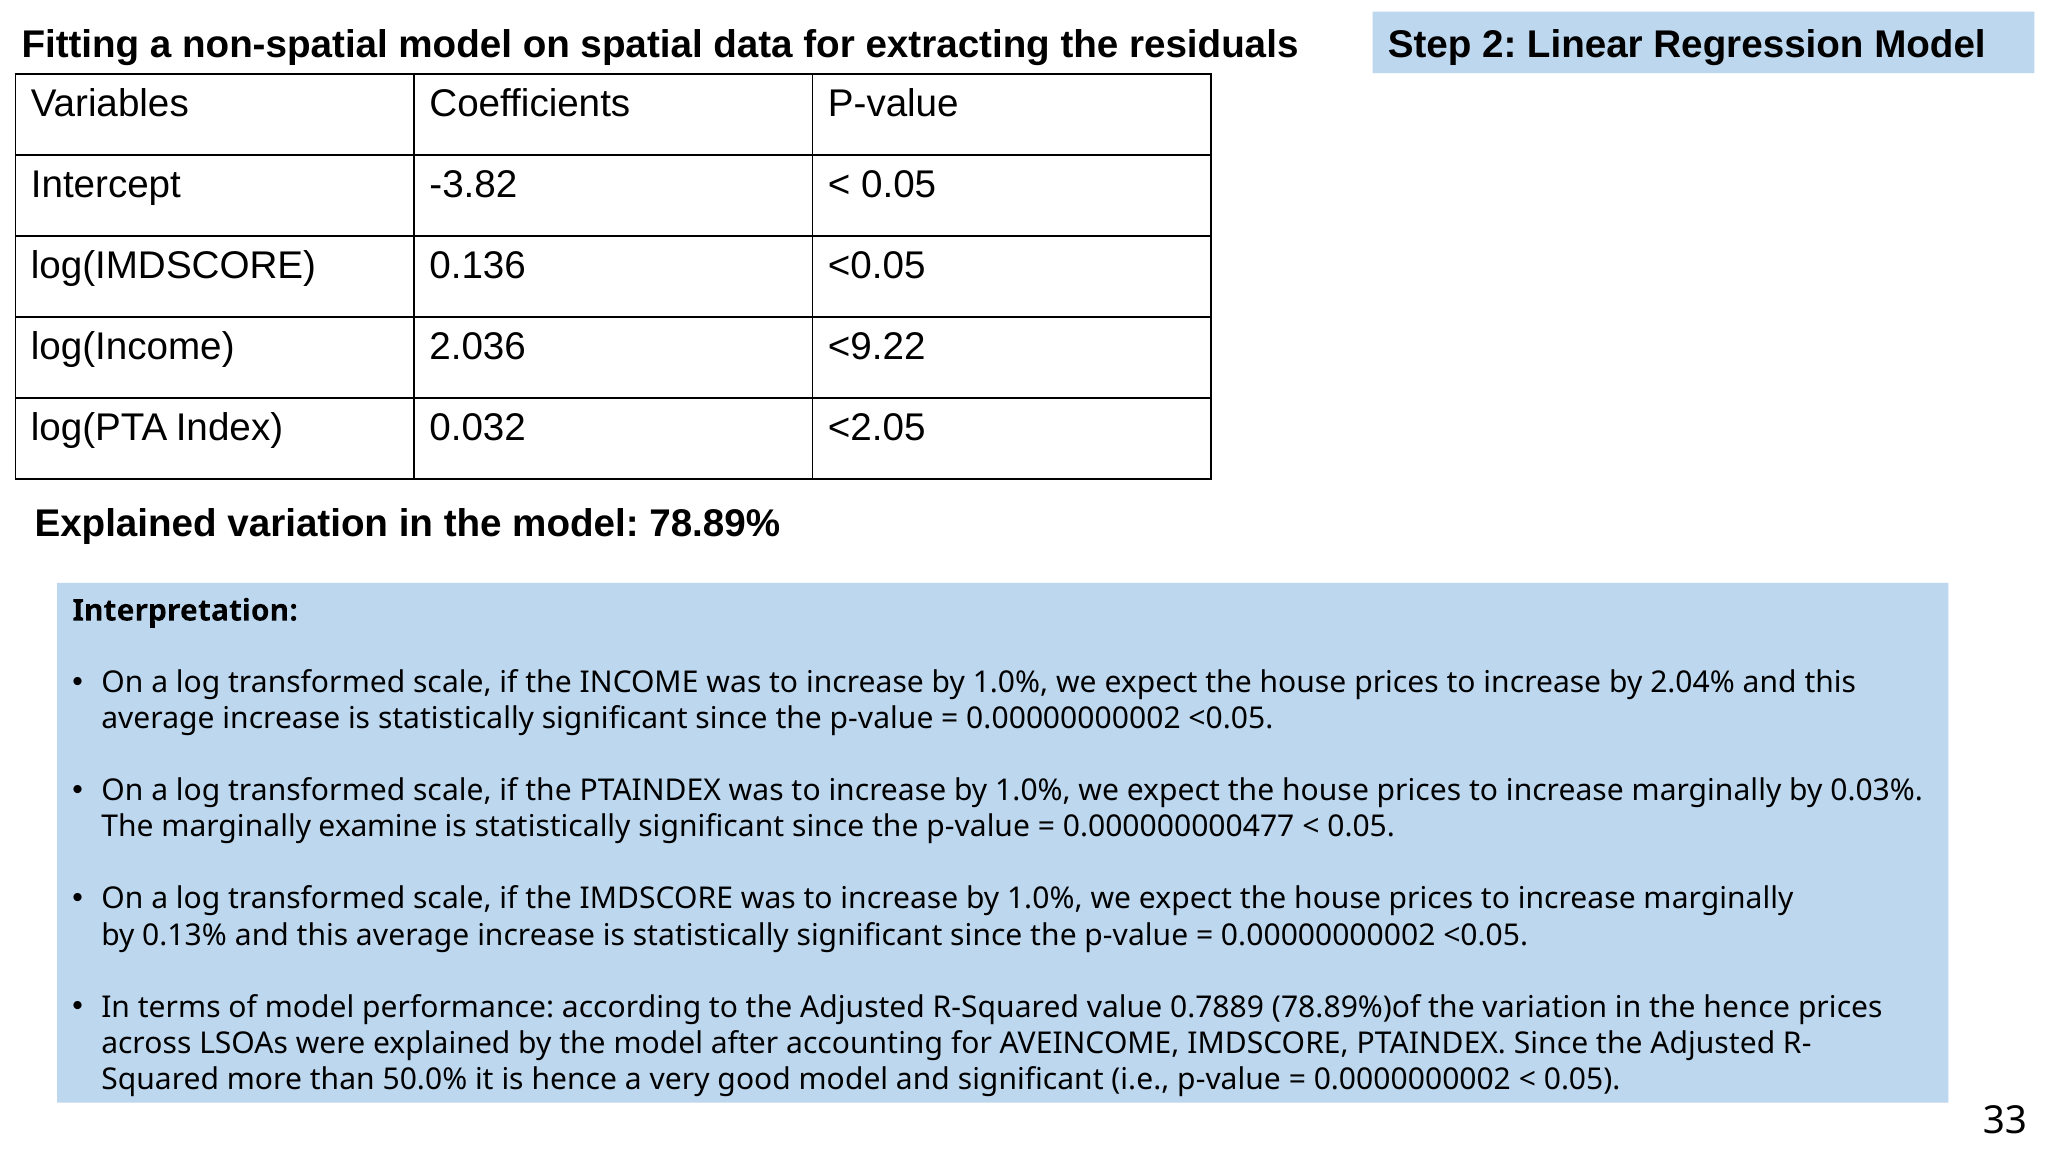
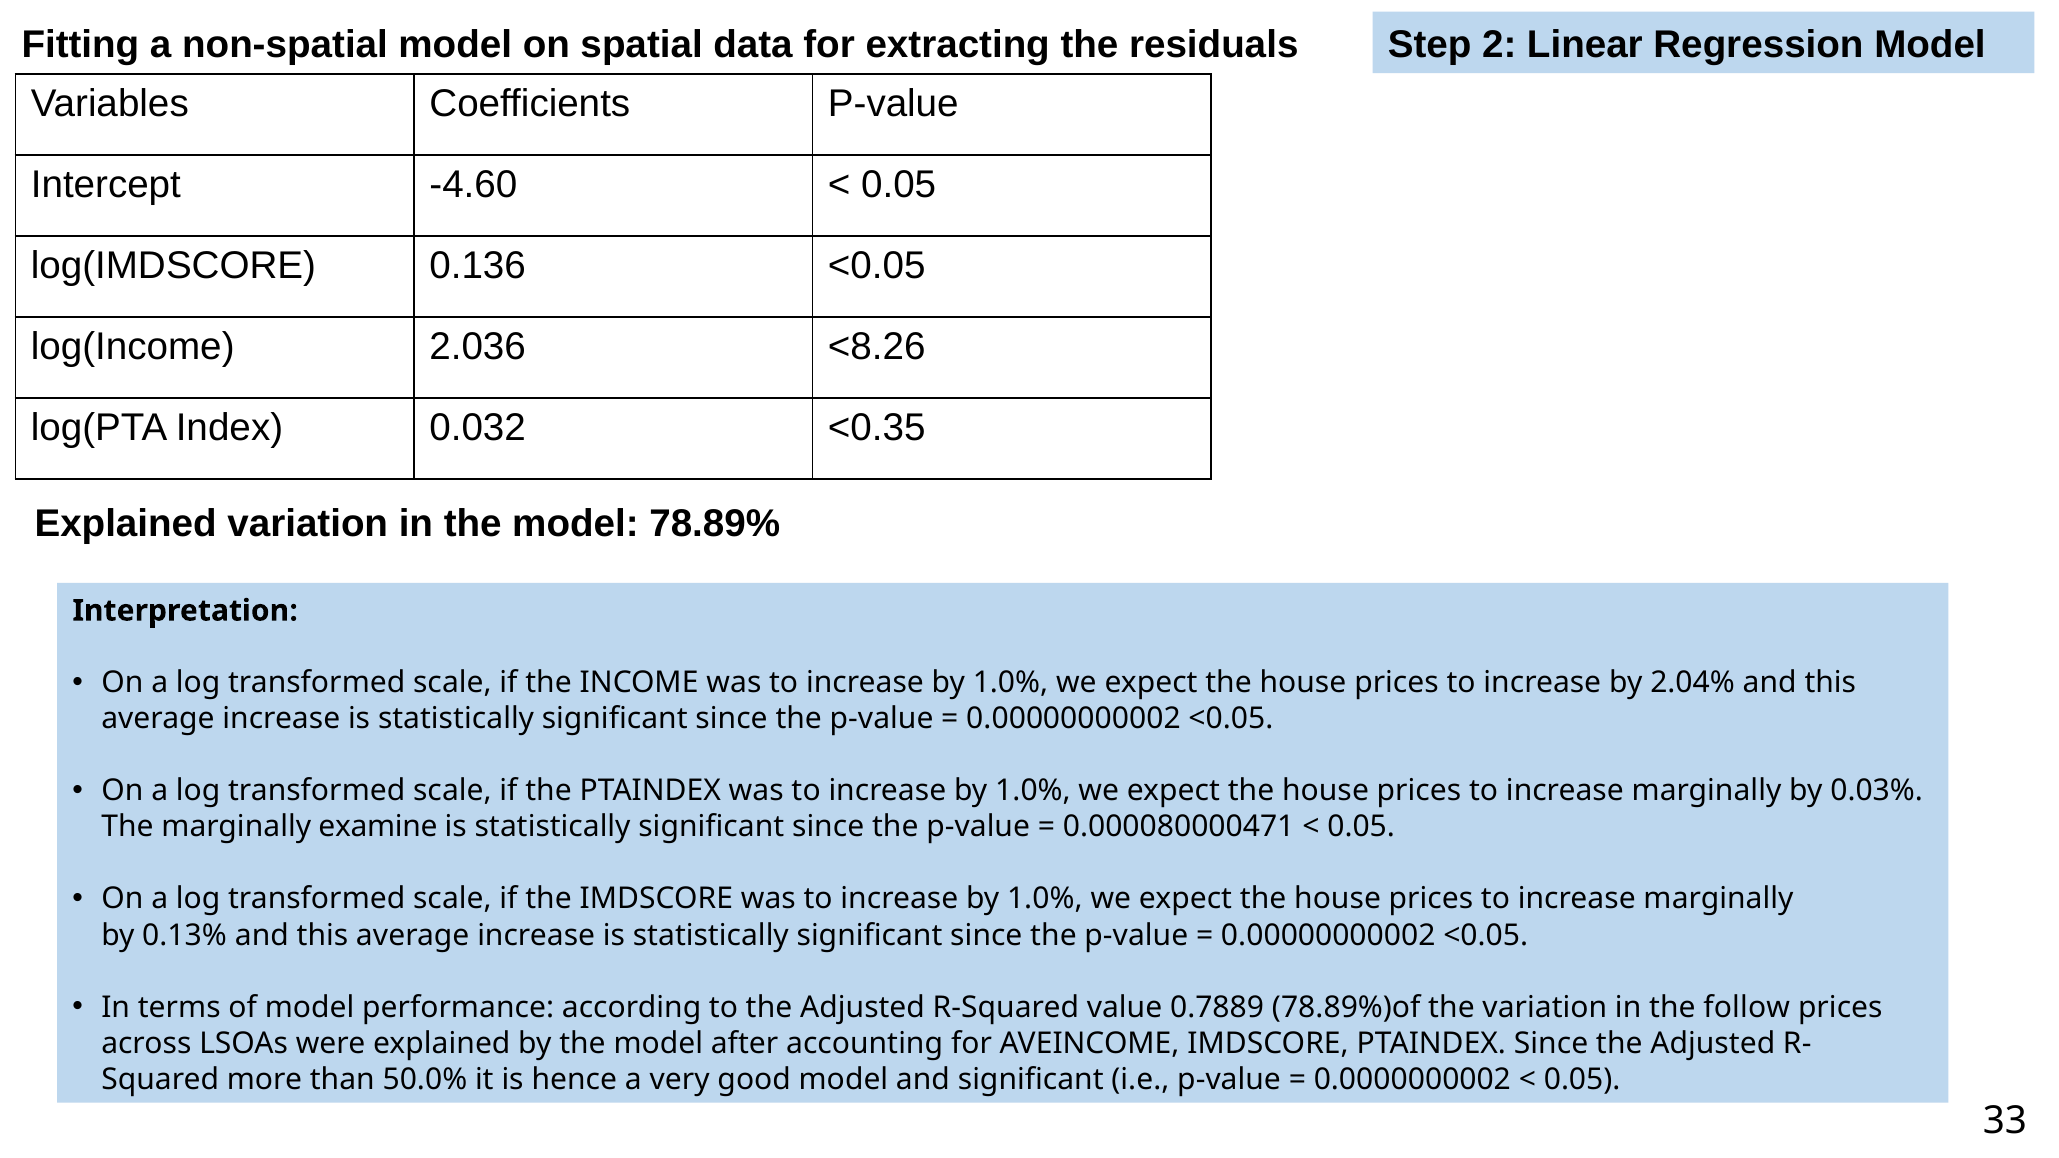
-3.82: -3.82 -> -4.60 (473, 185)
<9.22: <9.22 -> <8.26 (877, 347)
<2.05: <2.05 -> <0.35 (877, 428)
0.000000000477: 0.000000000477 -> 0.000080000471 (1179, 827)
the hence: hence -> follow (1747, 1007)
